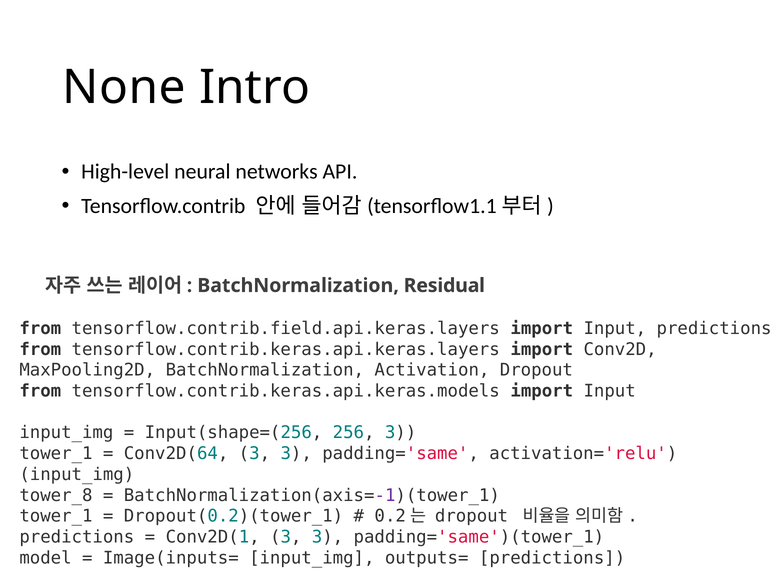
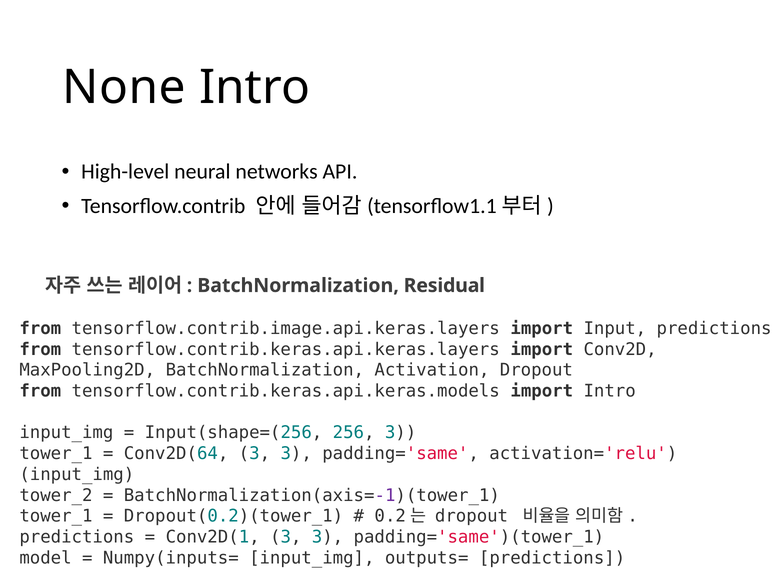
tensorflow.contrib.field.api.keras.layers: tensorflow.contrib.field.api.keras.layers -> tensorflow.contrib.image.api.keras.layers (286, 329)
tensorflow.contrib.keras.api.keras.models import Input: Input -> Intro (610, 391)
tower_8: tower_8 -> tower_2 (56, 496)
Image(inputs=: Image(inputs= -> Numpy(inputs= (171, 558)
